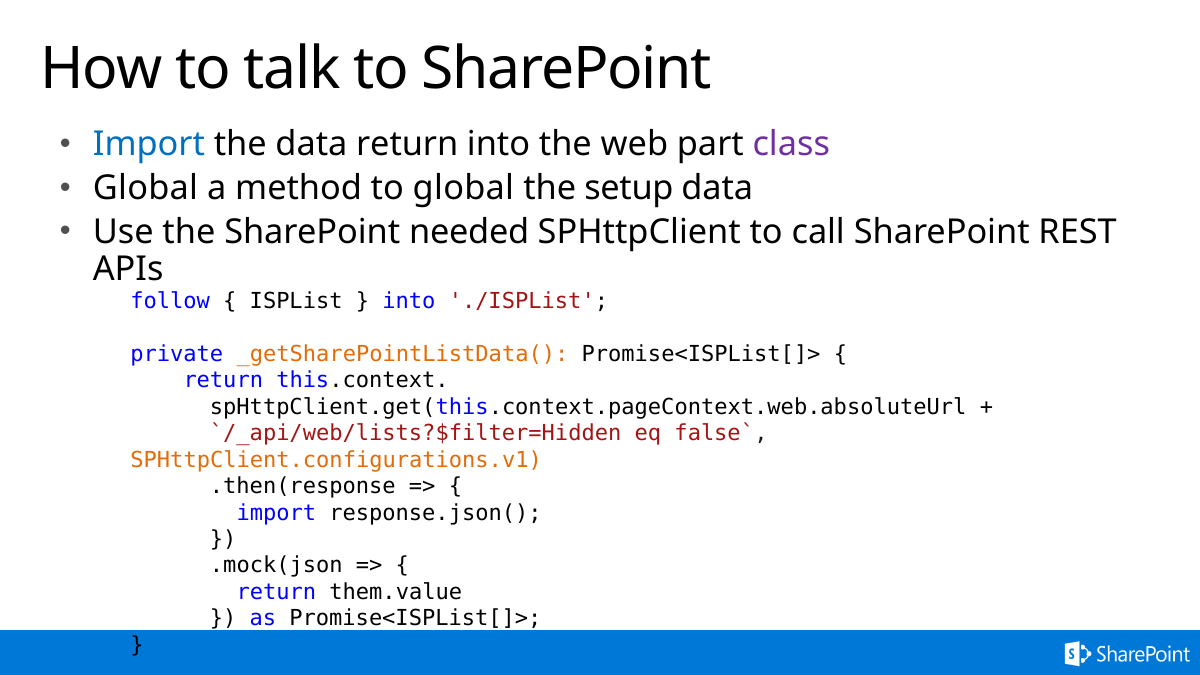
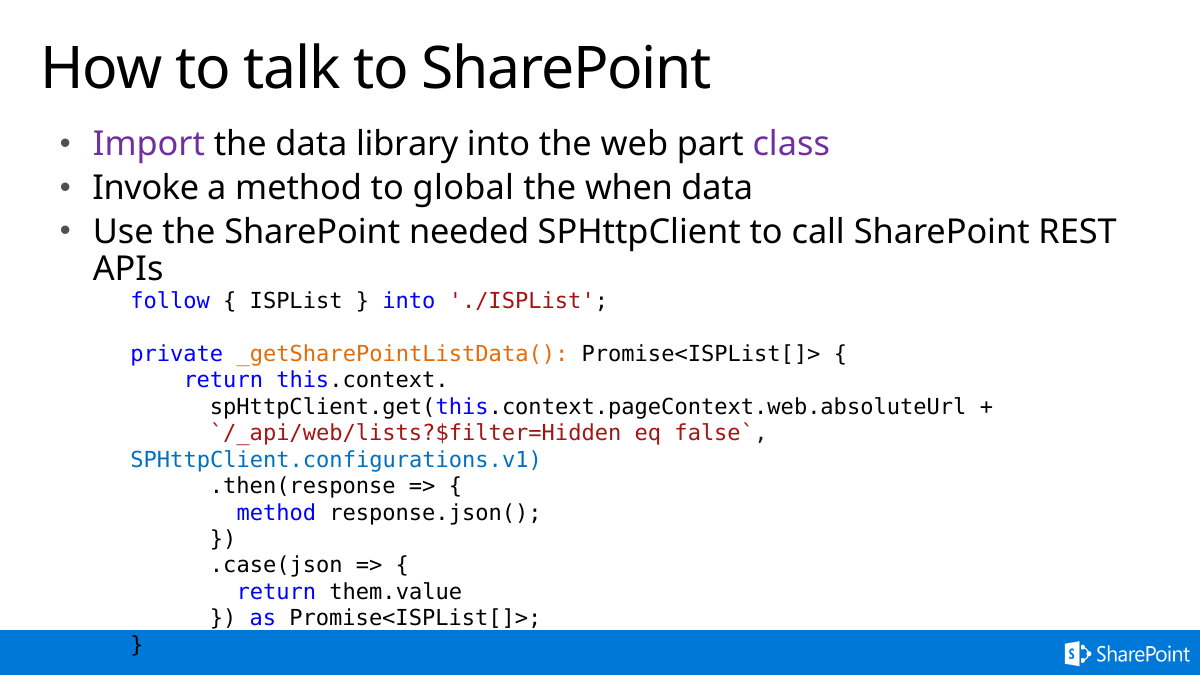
Import colour: blue -> purple (149, 144)
data return: return -> library (407, 144)
Global: Global -> Invoke (146, 188)
setup: setup -> when (629, 188)
SPHttpClient.configurations.v1 colour: orange -> blue (336, 460)
import: import -> method (276, 513)
.mock(json: .mock(json -> .case(json (276, 566)
